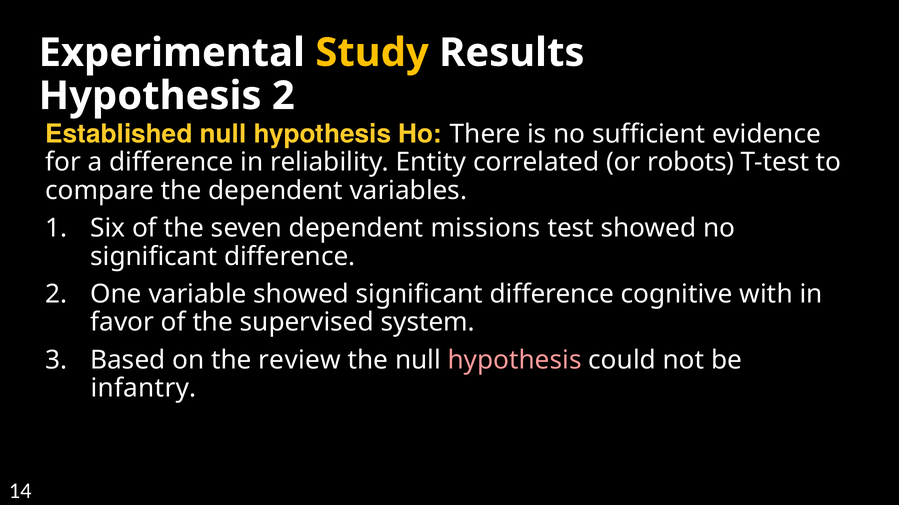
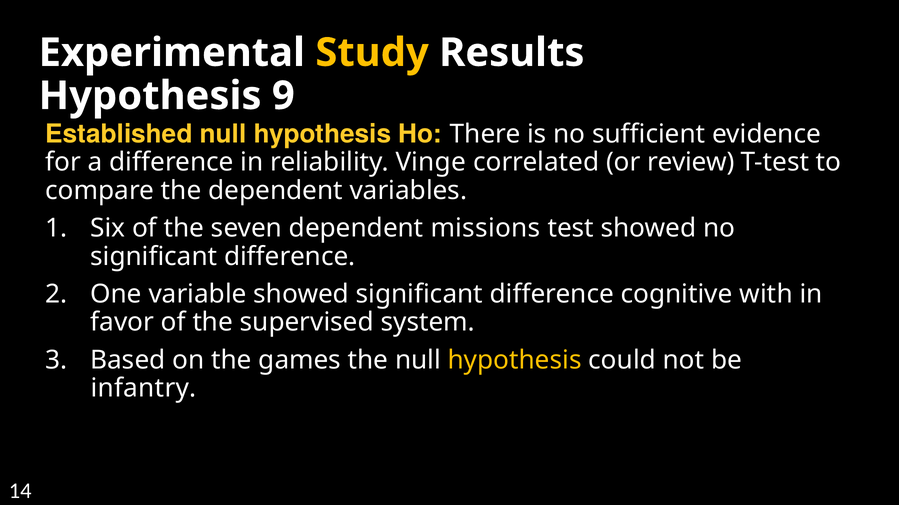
Hypothesis 2: 2 -> 9 (283, 96)
Entity: Entity -> Vinge (431, 162)
robots: robots -> review (691, 162)
review: review -> games (300, 360)
hypothesis colour: pink -> yellow (515, 360)
